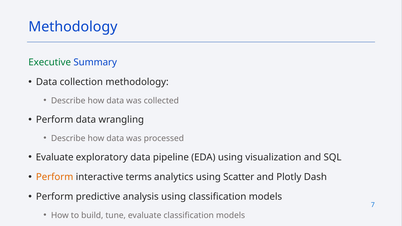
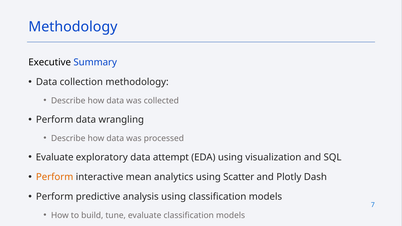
Executive colour: green -> black (50, 62)
pipeline: pipeline -> attempt (171, 157)
terms: terms -> mean (139, 177)
